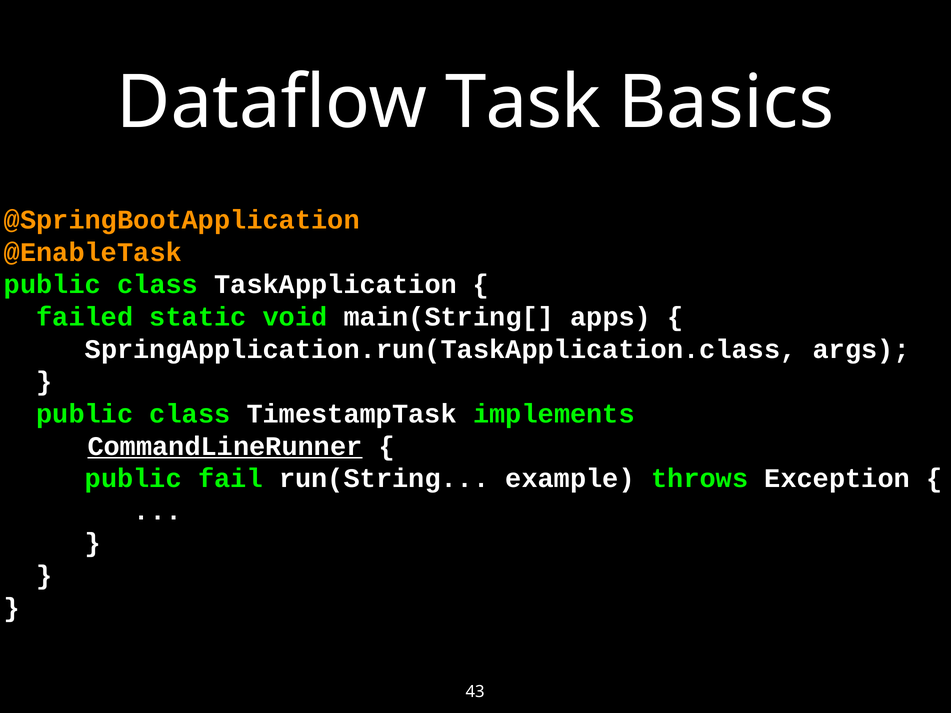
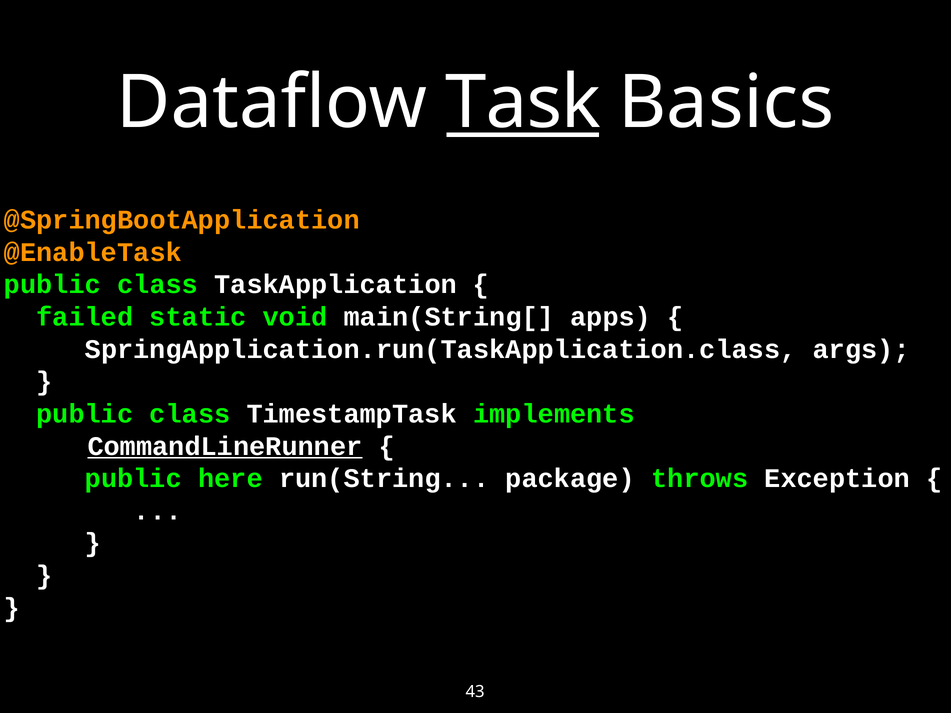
Task underline: none -> present (523, 103)
fail: fail -> here (230, 479)
example: example -> package (570, 479)
